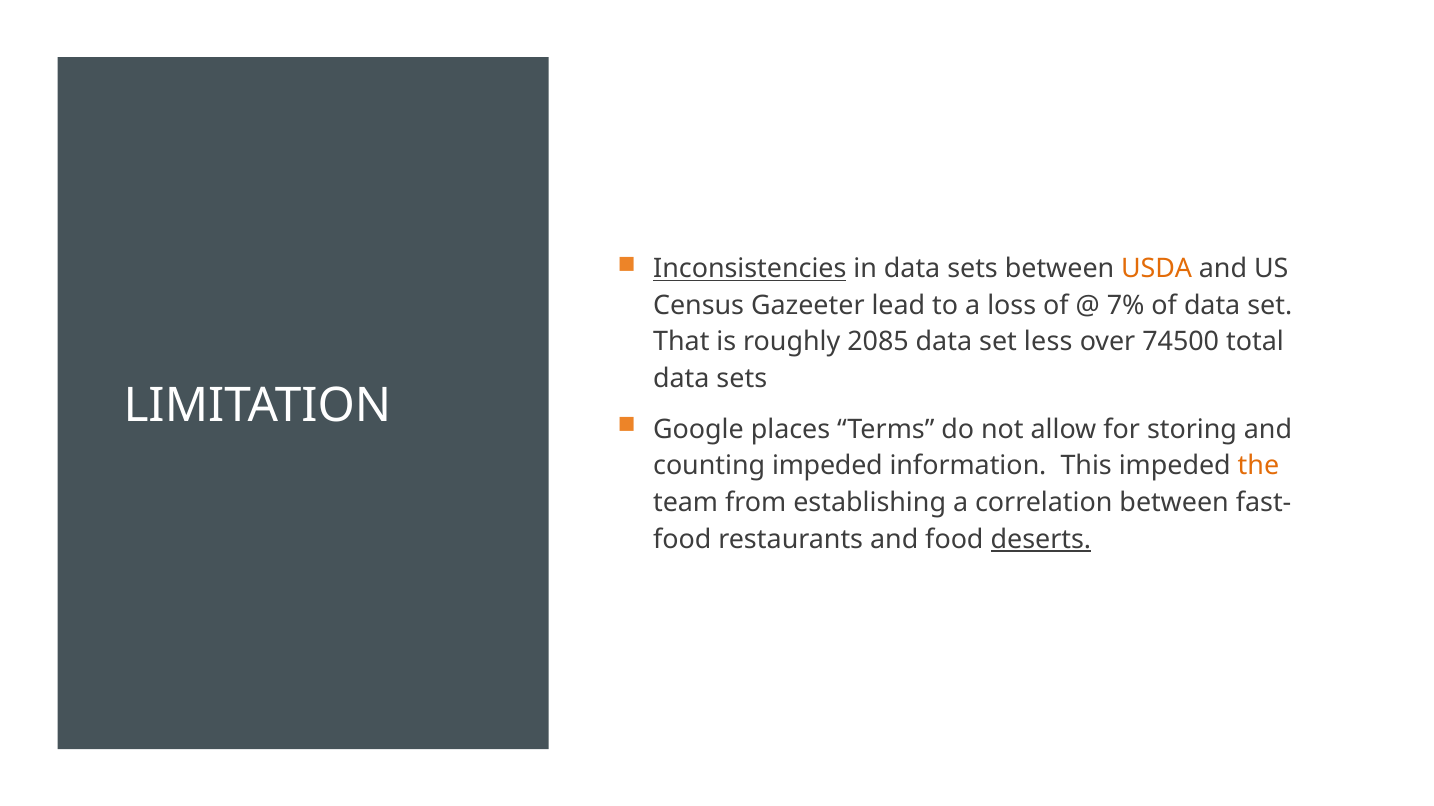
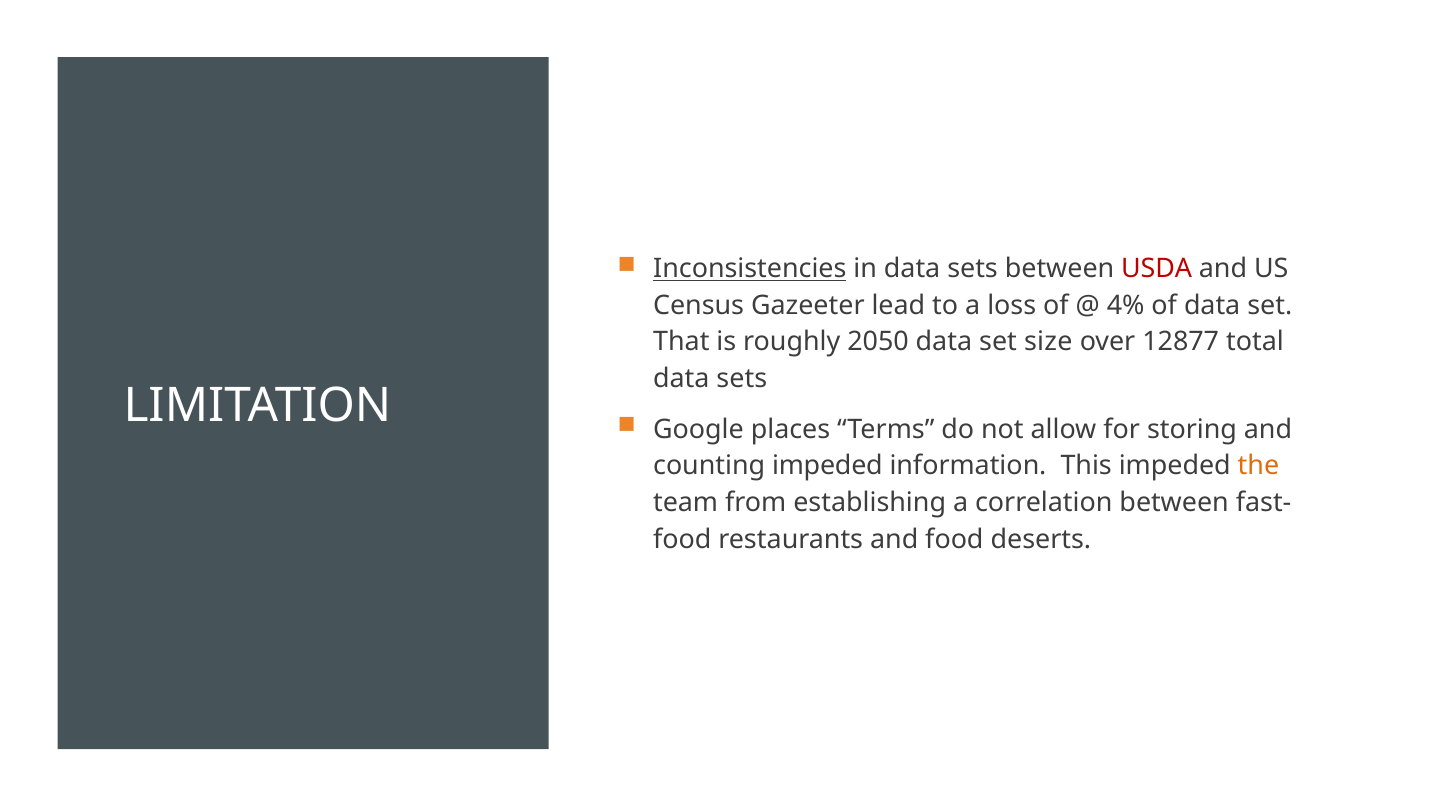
USDA colour: orange -> red (1157, 269)
7%: 7% -> 4% (1126, 306)
2085: 2085 -> 2050 (878, 342)
less: less -> size (1048, 342)
74500: 74500 -> 12877 (1181, 342)
deserts underline: present -> none (1041, 540)
